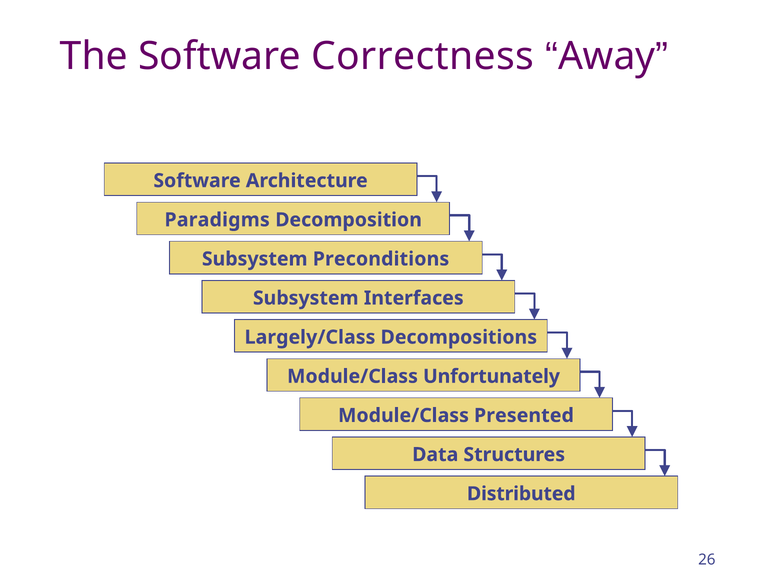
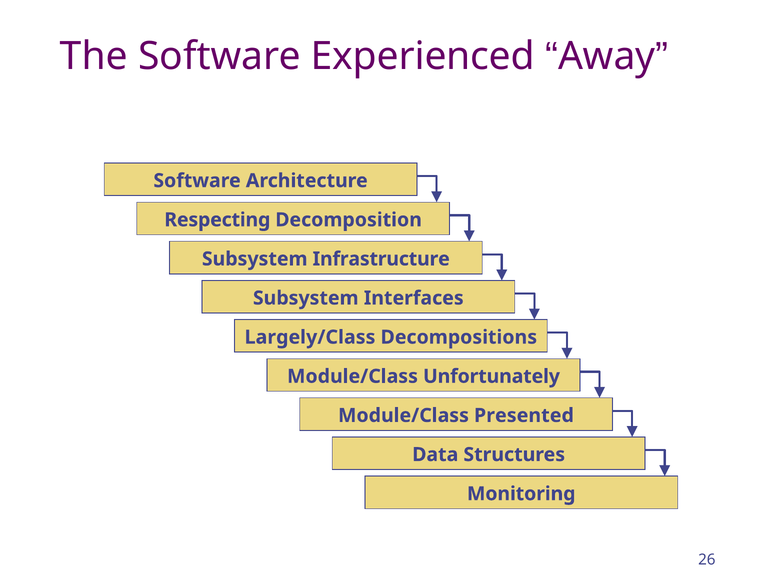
Correctness: Correctness -> Experienced (423, 56)
Paradigms: Paradigms -> Respecting (217, 220)
Preconditions: Preconditions -> Infrastructure (381, 259)
Distributed: Distributed -> Monitoring (521, 493)
